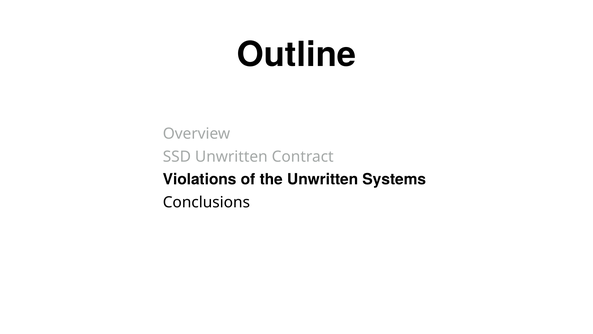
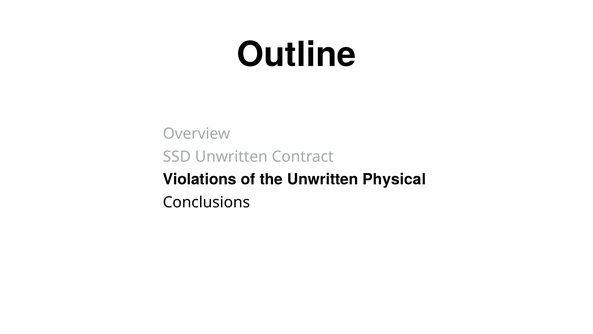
Systems: Systems -> Physical (394, 179)
